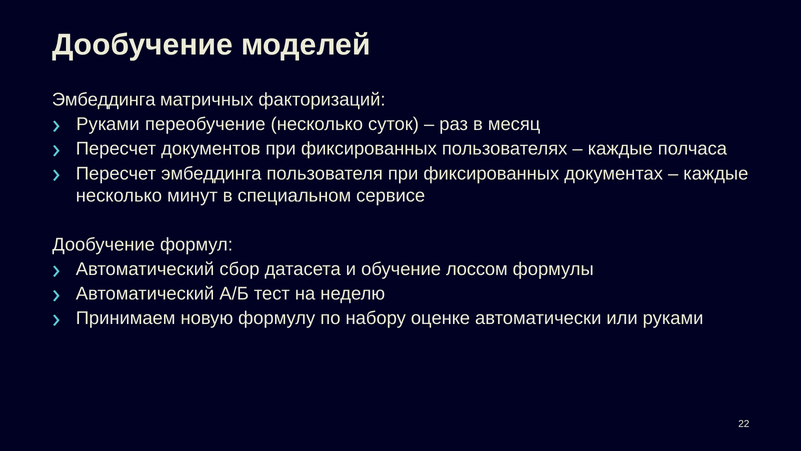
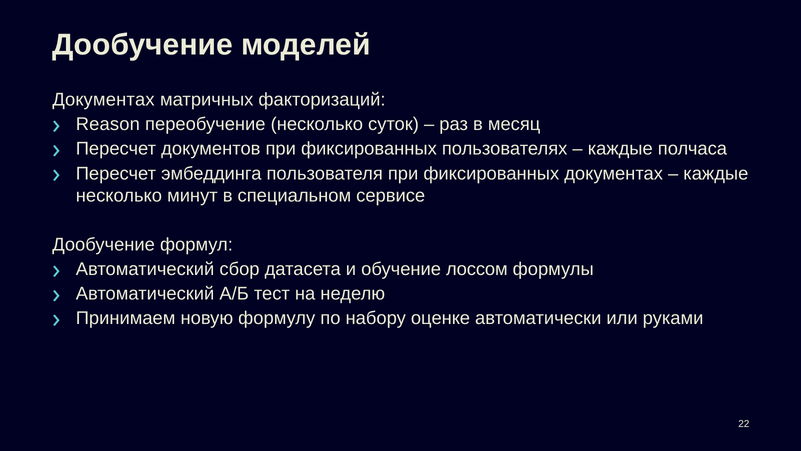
Эмбеддинга: Эмбеддинга -> Документах (104, 100)
Руками: Руками -> Reason (108, 124)
